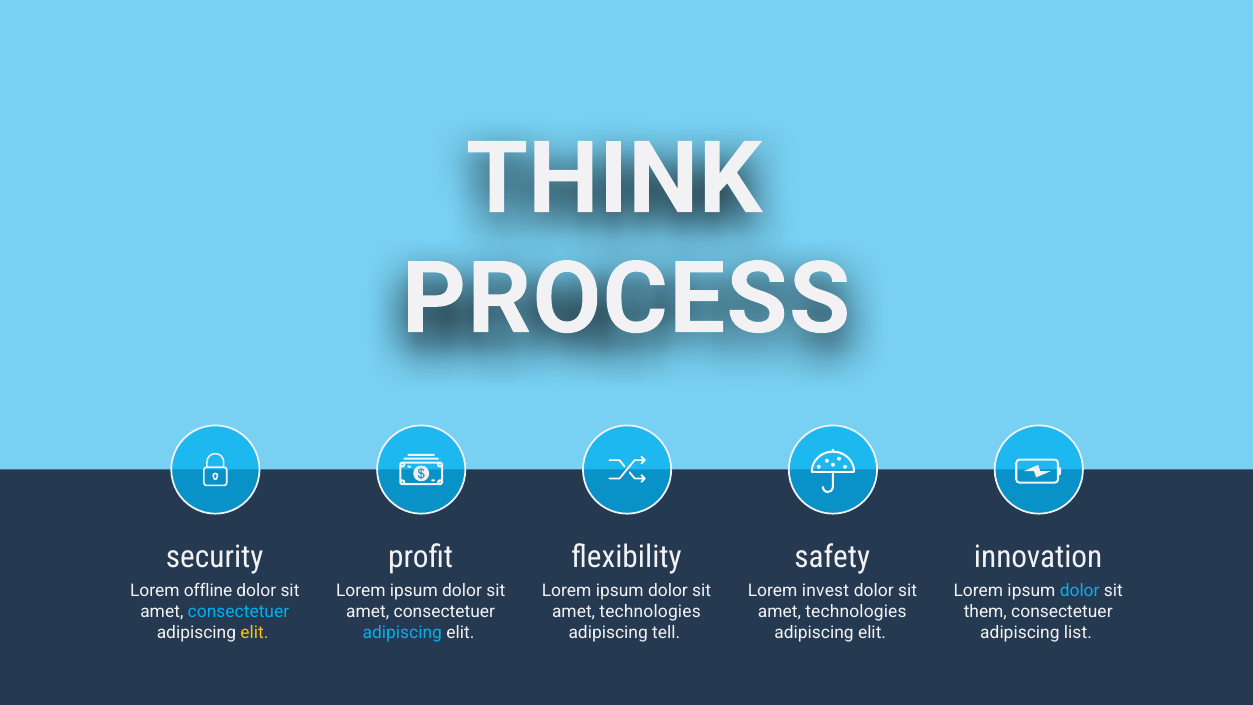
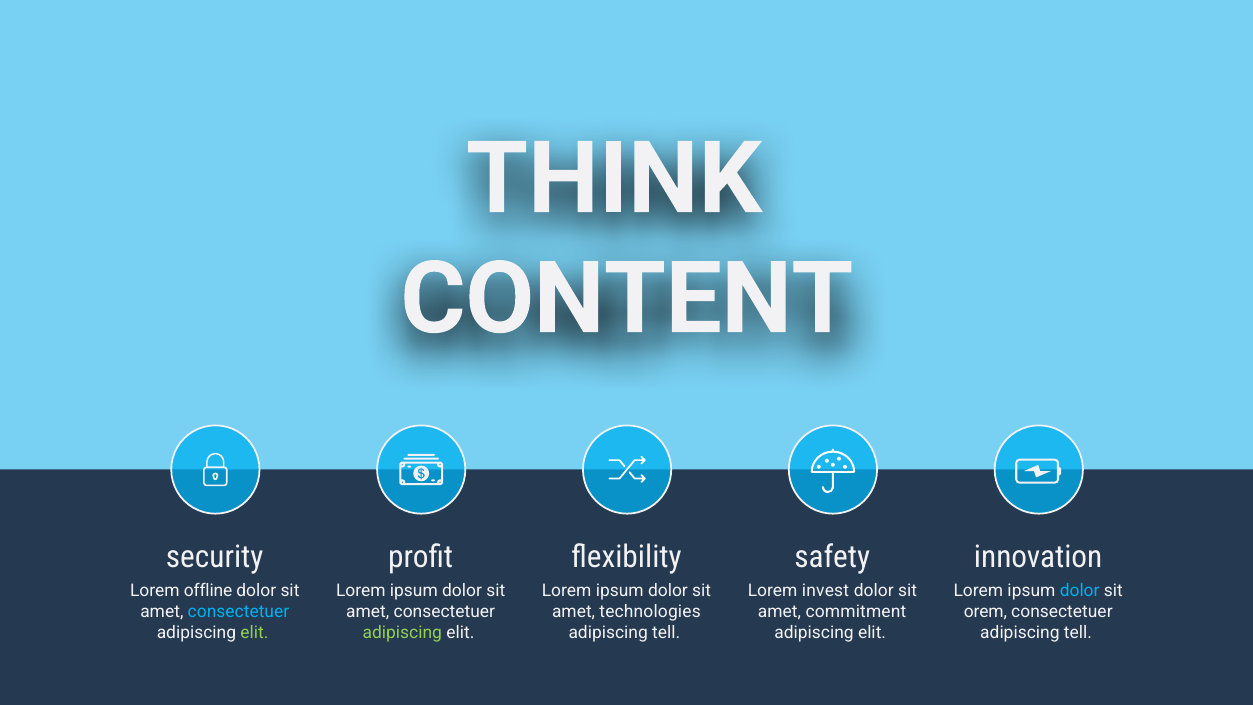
PROCESS: PROCESS -> CONTENT (627, 299)
technologies: technologies -> commitment (856, 612)
them: them -> orem (985, 612)
elit colour: yellow -> light green (254, 633)
adipiscing colour: light blue -> light green (402, 633)
list: list -> tell (1078, 633)
